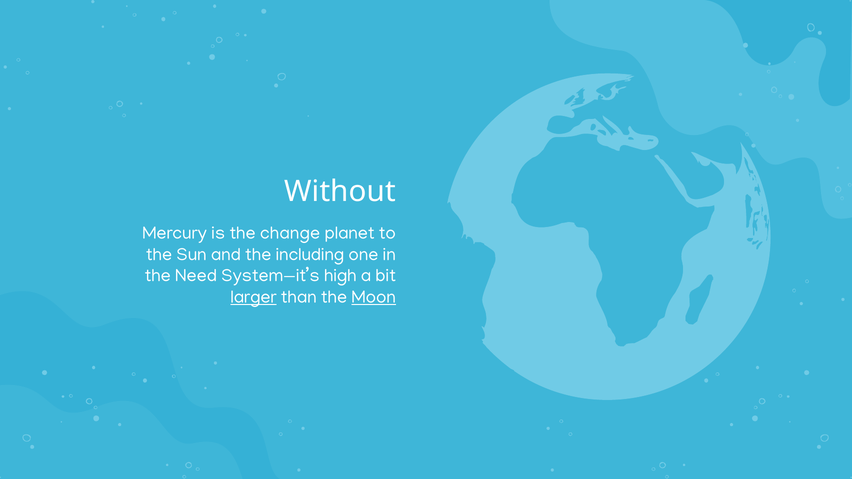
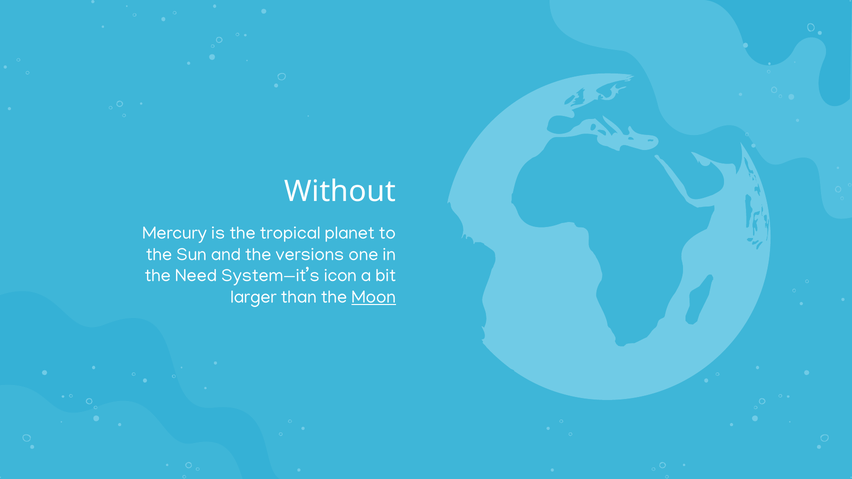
change: change -> tropical (290, 233)
including: including -> versions (310, 254)
high: high -> icon (340, 276)
larger underline: present -> none (254, 297)
